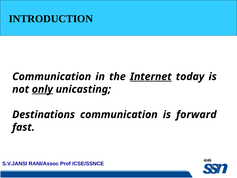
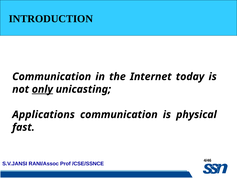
Internet underline: present -> none (151, 77)
Destinations: Destinations -> Applications (44, 114)
forward: forward -> physical (196, 114)
